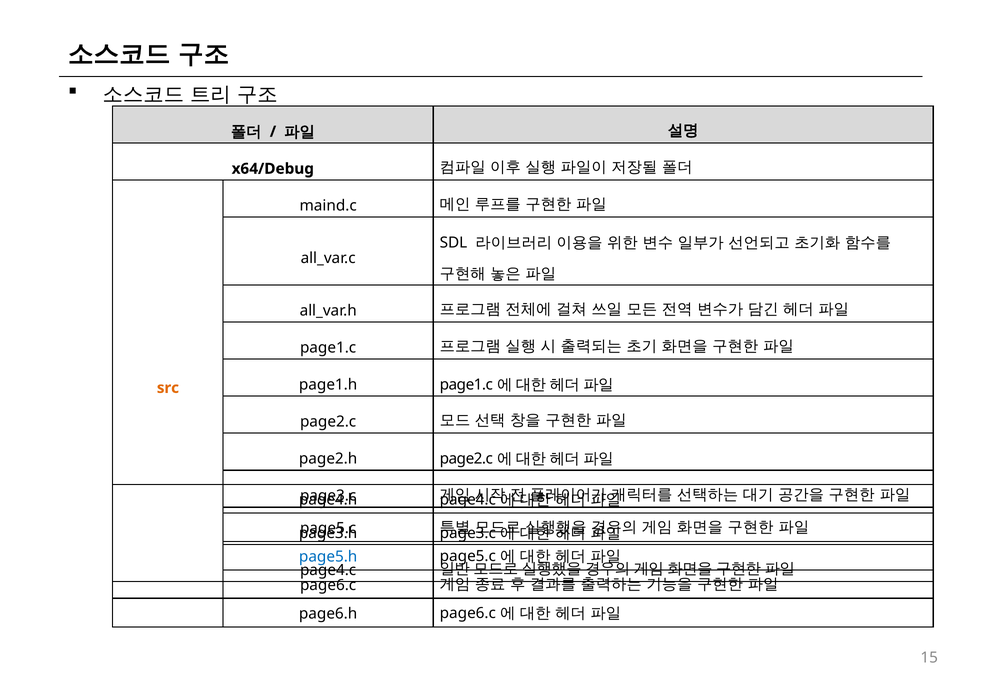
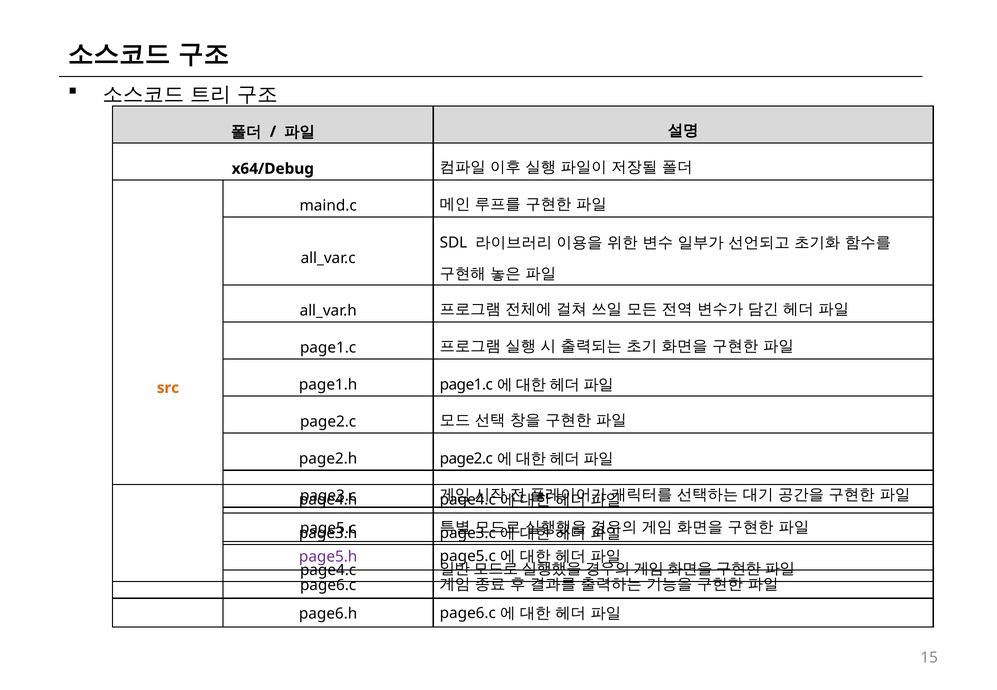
page5.h colour: blue -> purple (328, 557)
